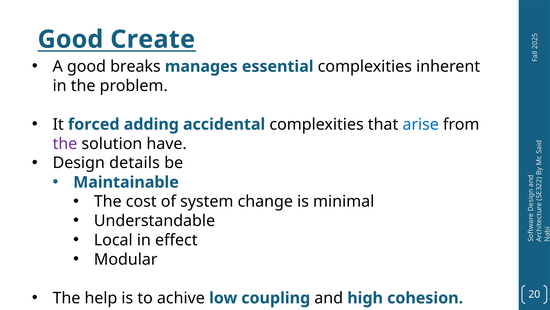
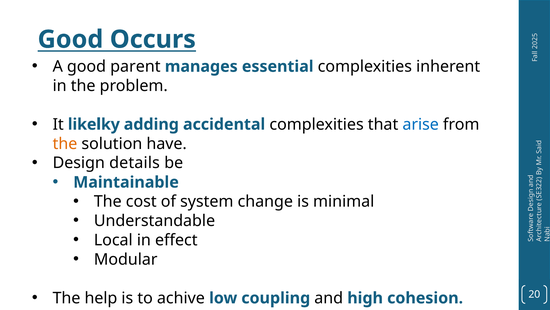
Create: Create -> Occurs (153, 39)
breaks: breaks -> parent (135, 66)
forced: forced -> likelky (94, 124)
the colour: purple -> orange (65, 143)
